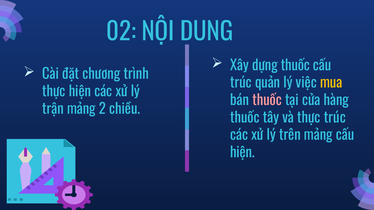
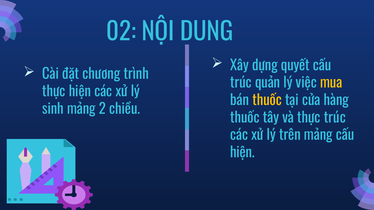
dựng thuốc: thuốc -> quyết (295, 66)
thuốc colour: pink -> yellow (267, 101)
trận: trận -> sinh (53, 109)
